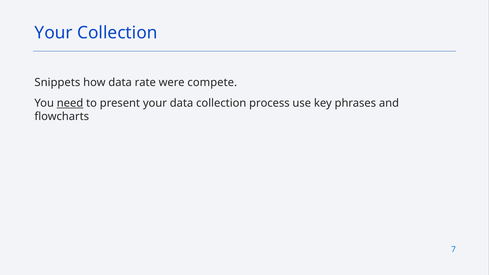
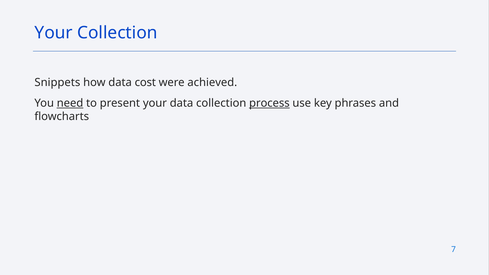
rate: rate -> cost (145, 83)
compete: compete -> achieved (212, 83)
process underline: none -> present (269, 103)
